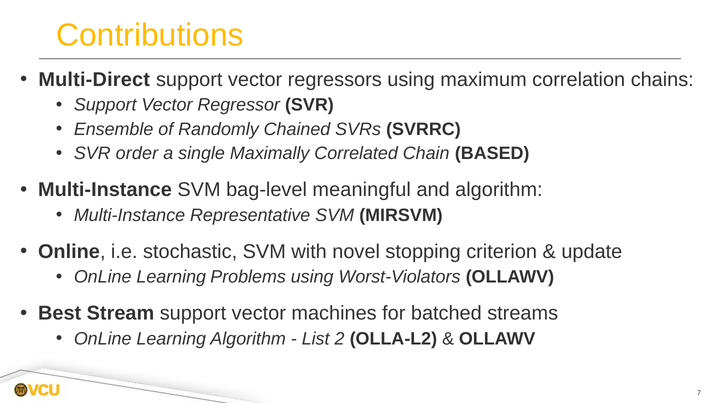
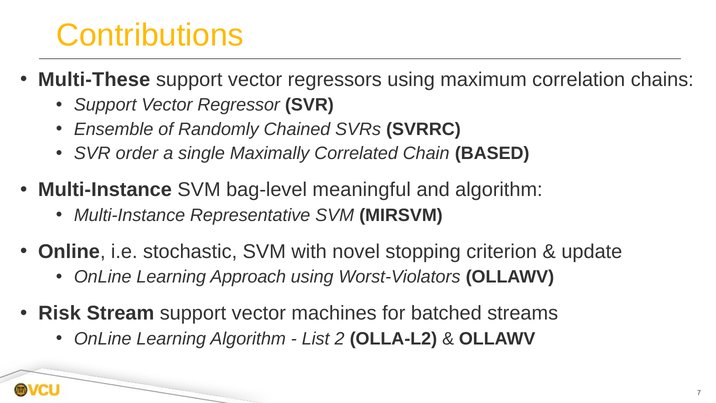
Multi-Direct: Multi-Direct -> Multi-These (94, 79)
Problems: Problems -> Approach (248, 277)
Best: Best -> Risk (60, 313)
